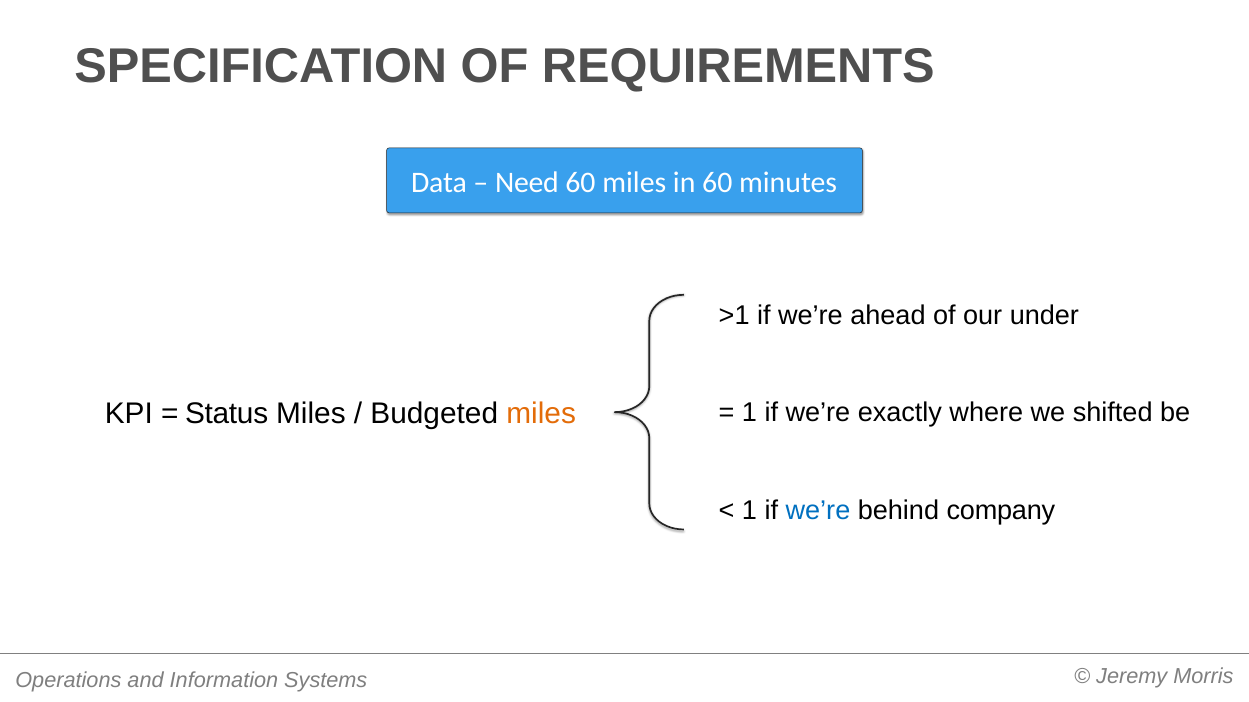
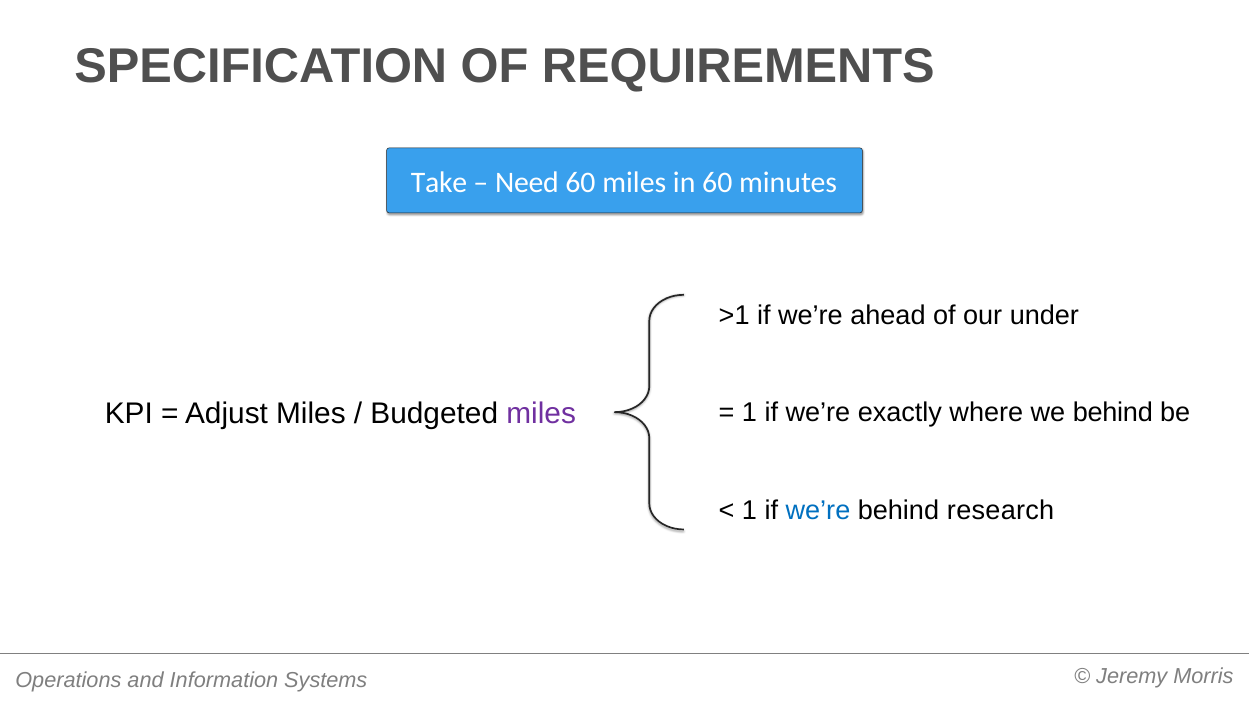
Data: Data -> Take (439, 183)
Status: Status -> Adjust (227, 414)
miles colour: orange -> purple (541, 414)
we shifted: shifted -> behind (1113, 413)
company: company -> research (1001, 511)
